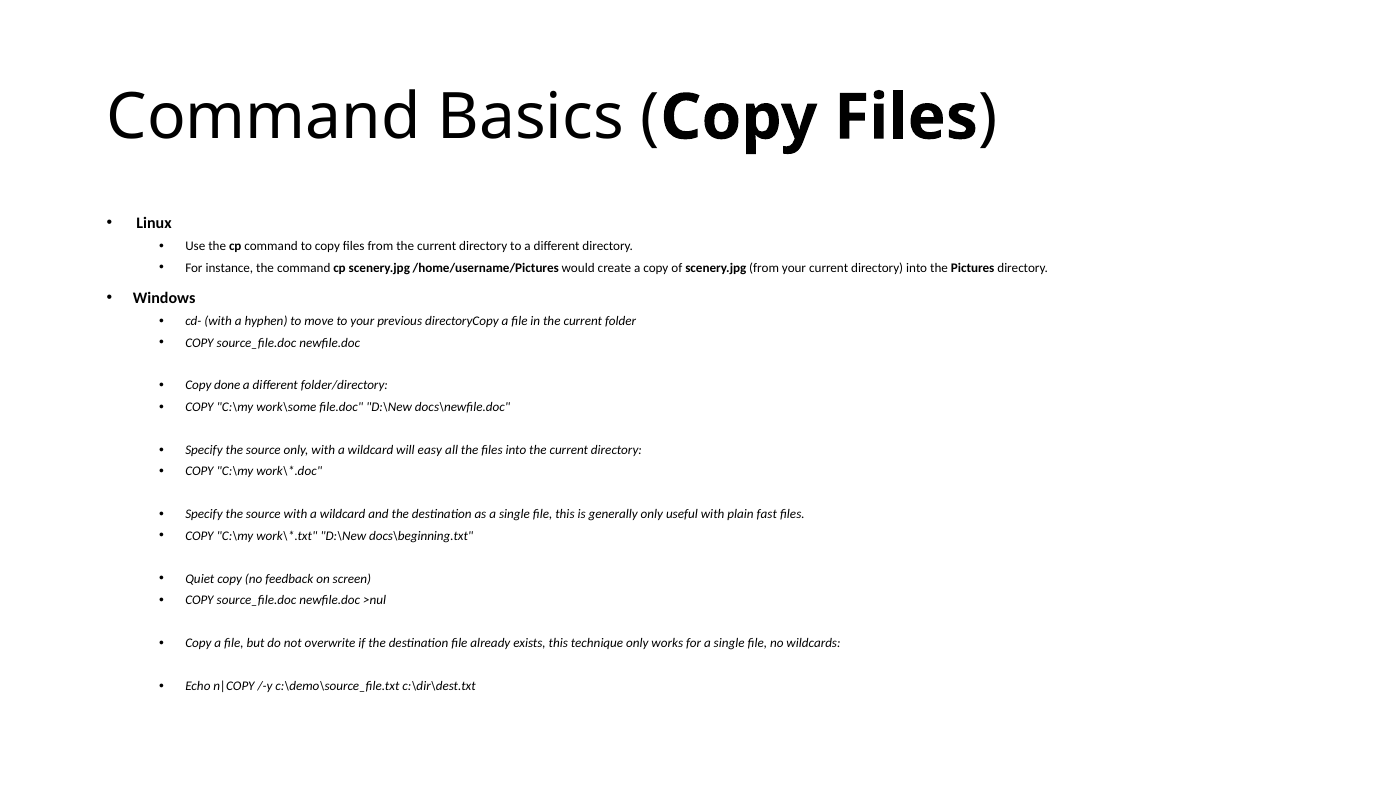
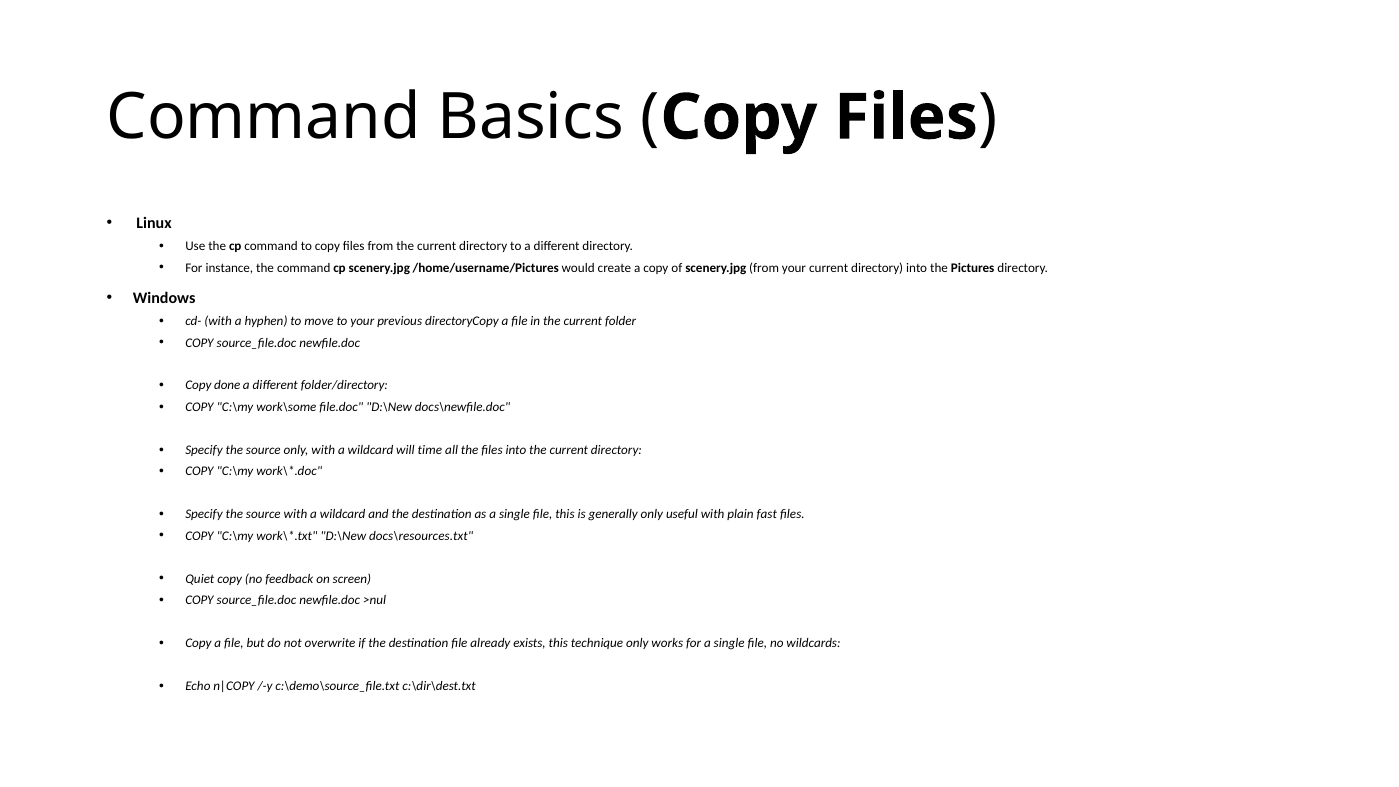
easy: easy -> time (430, 450)
docs\beginning.txt: docs\beginning.txt -> docs\resources.txt (421, 536)
